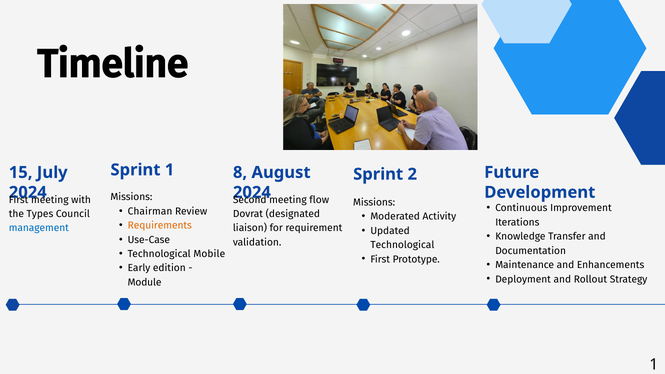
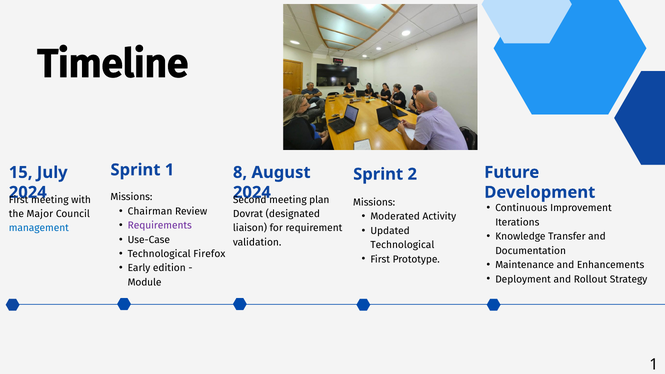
flow: flow -> plan (319, 200)
Types: Types -> Major (40, 214)
Requirements colour: orange -> purple (160, 226)
Mobile: Mobile -> Firefox (209, 254)
